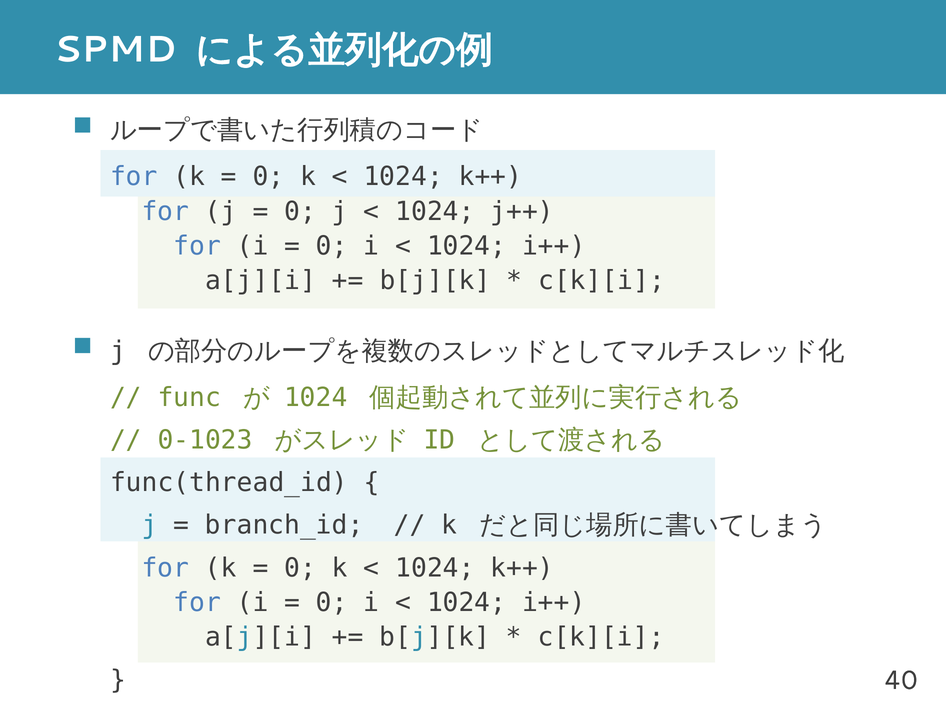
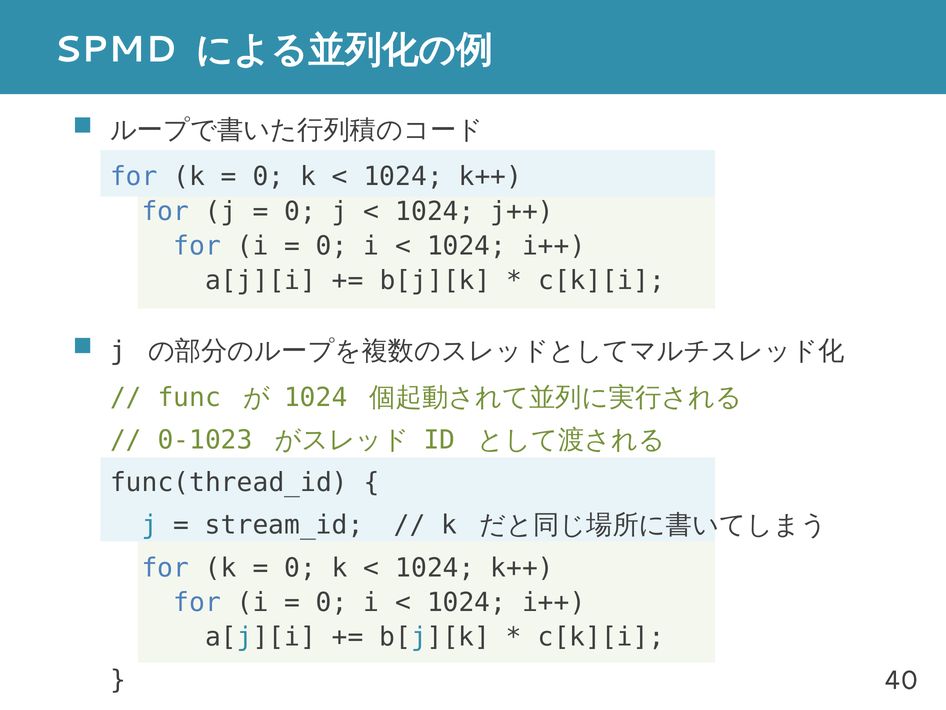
branch_id: branch_id -> stream_id (284, 525)
